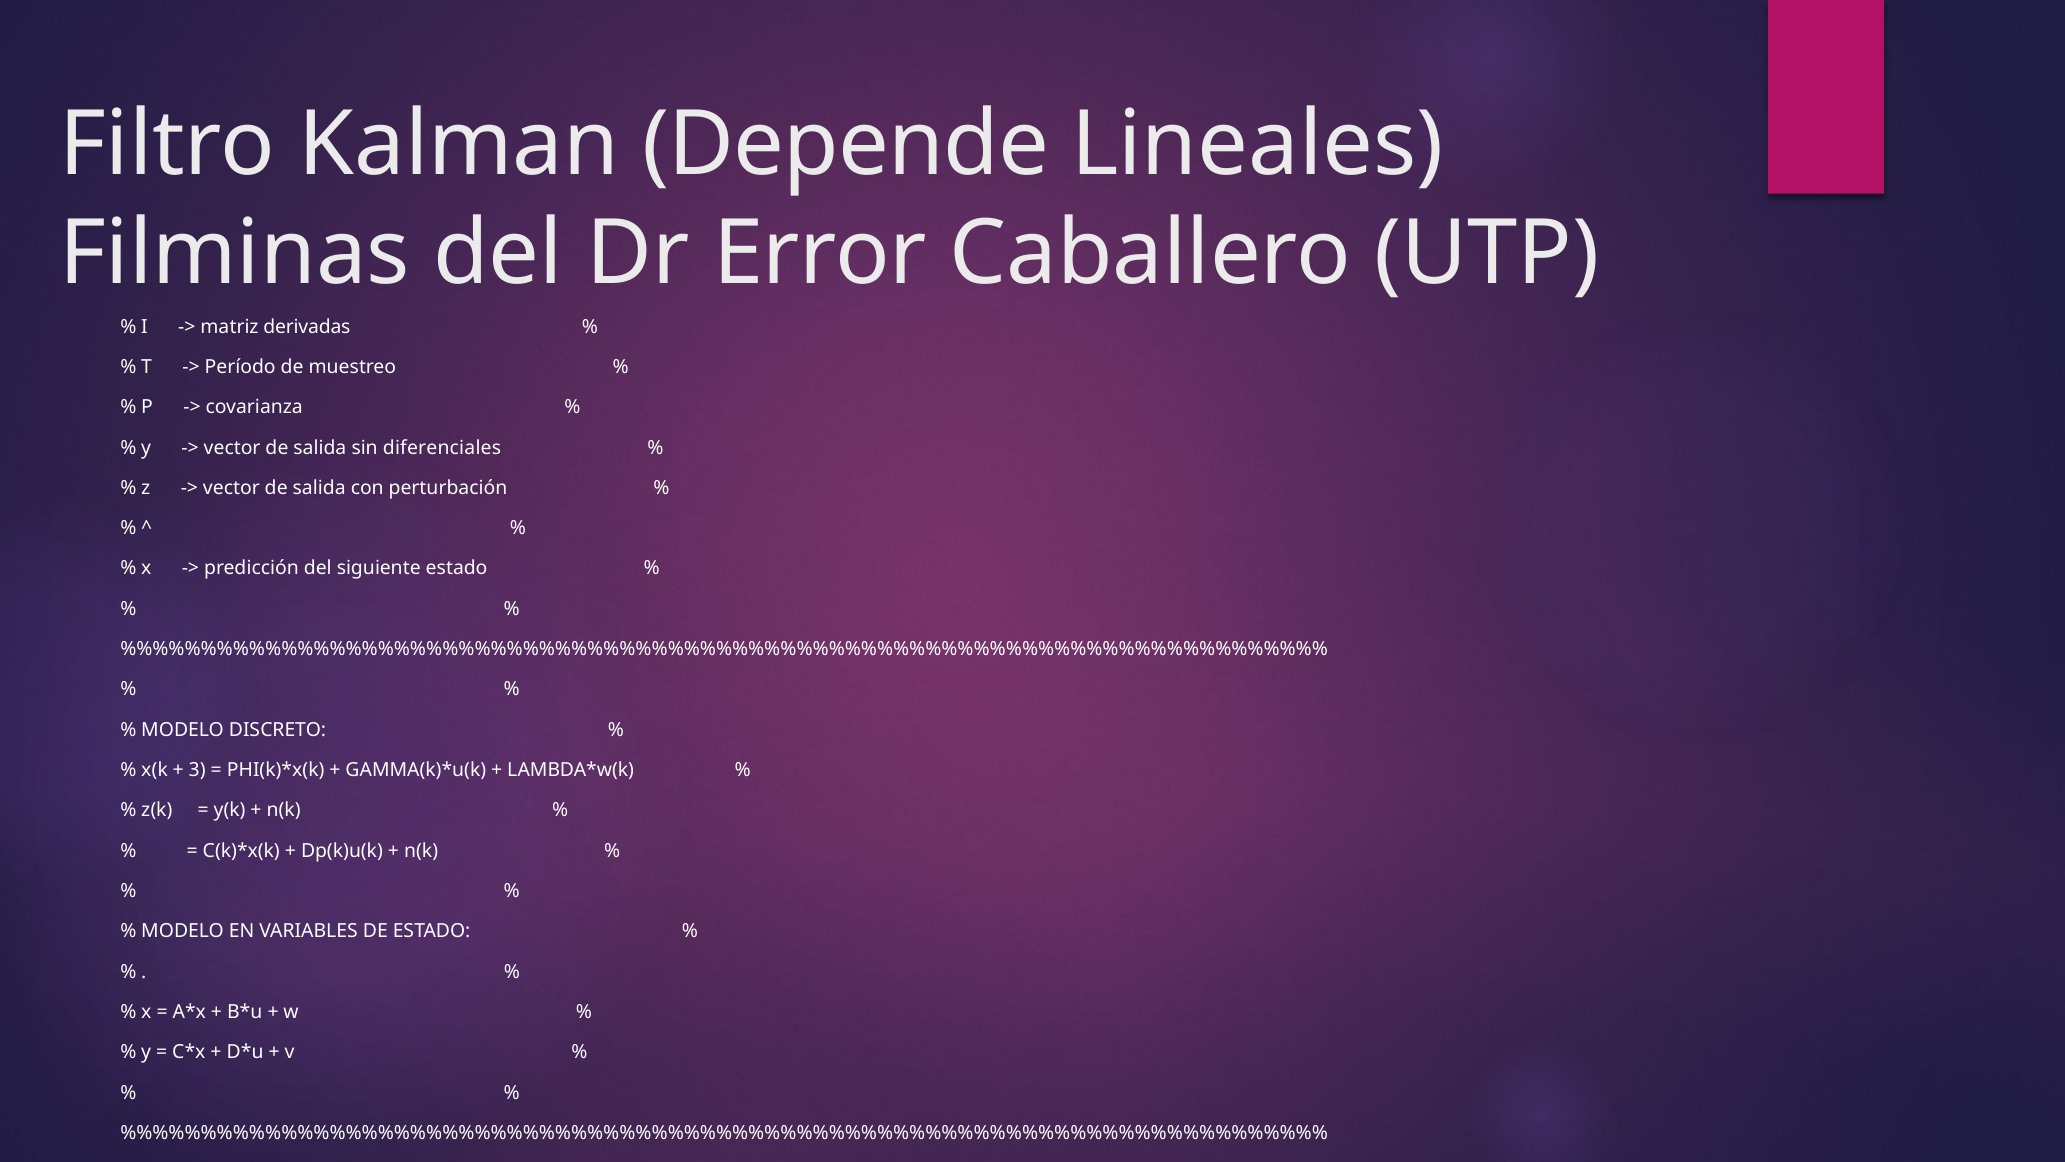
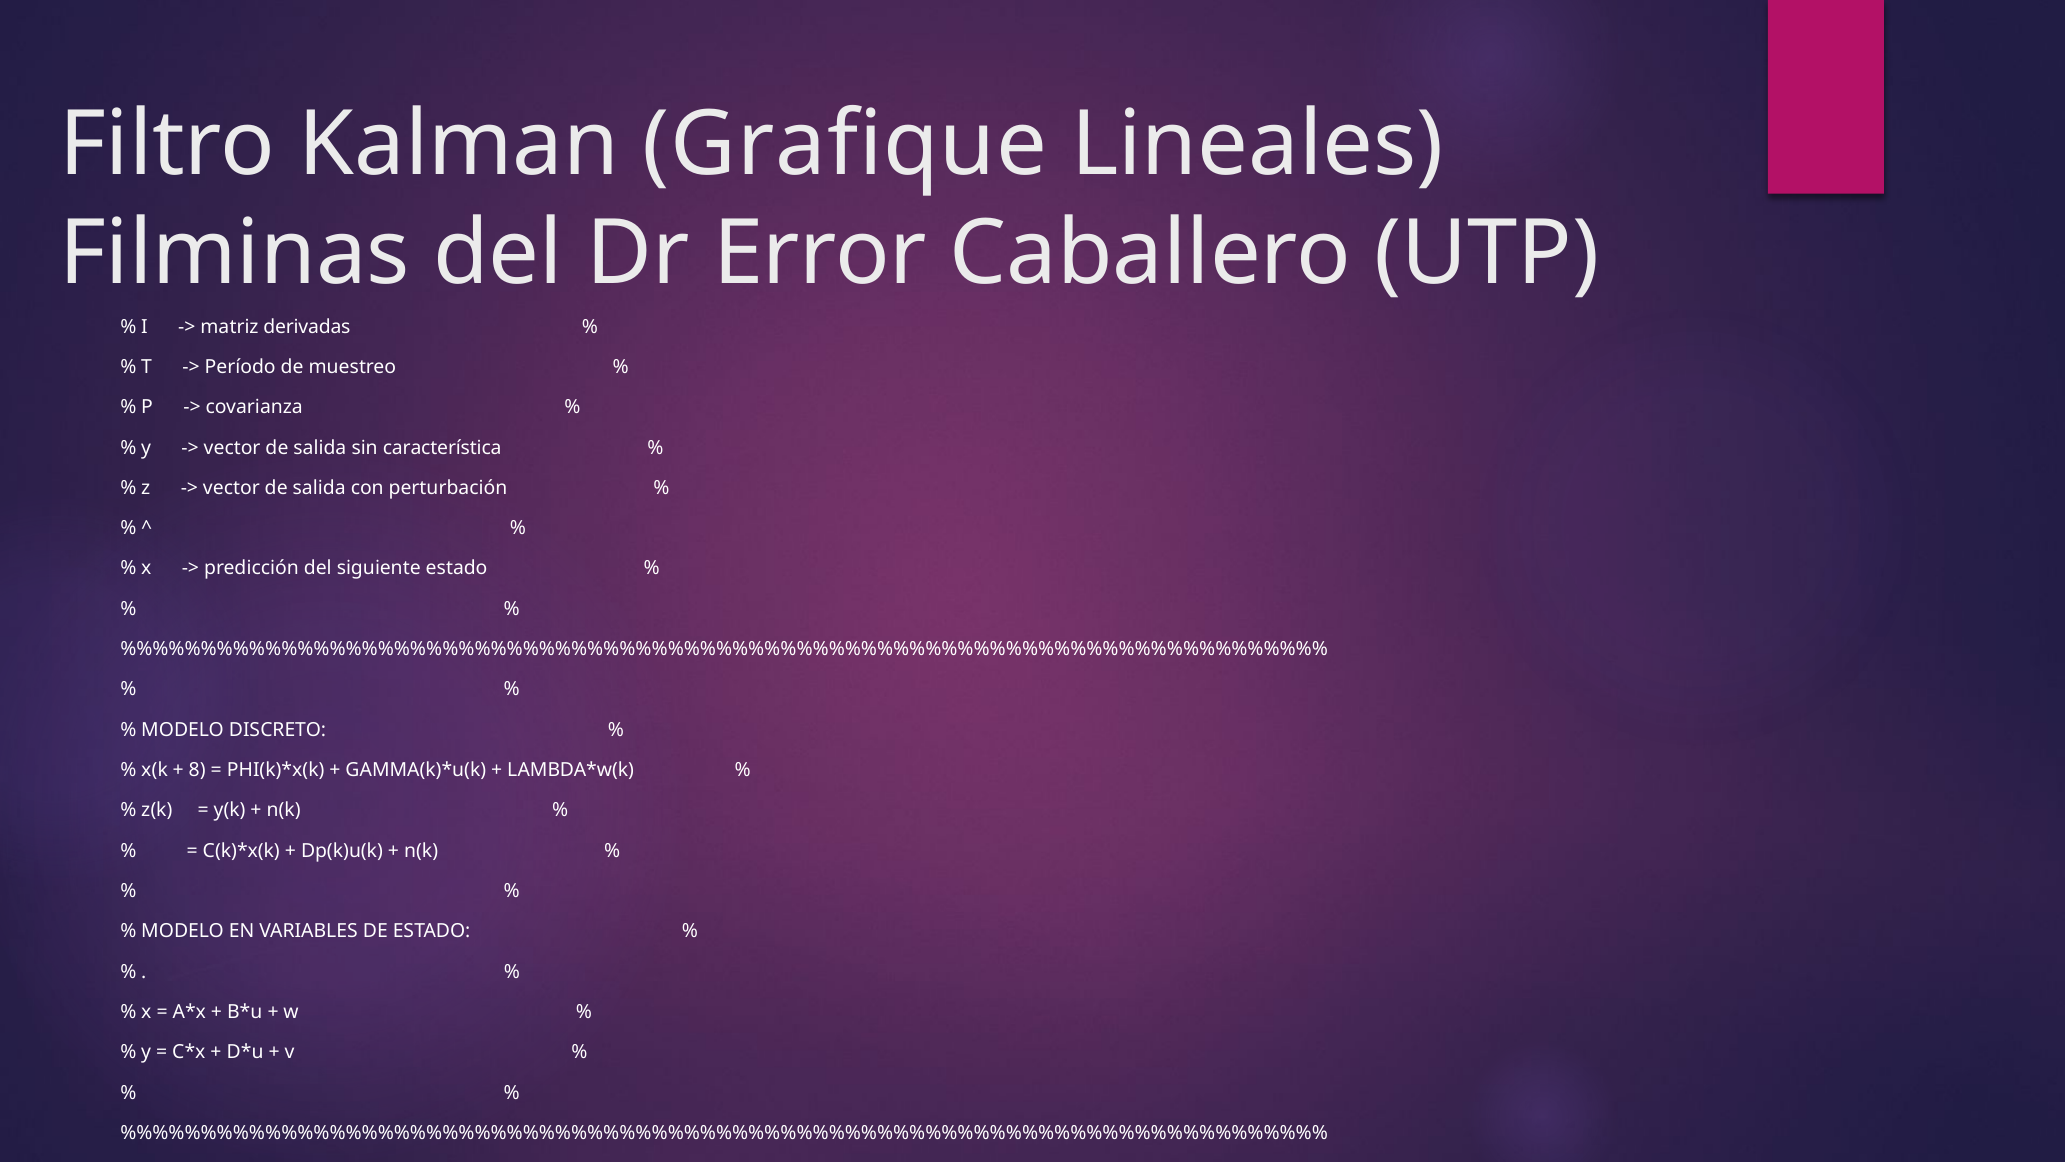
Depende: Depende -> Grafique (845, 145)
diferenciales: diferenciales -> característica (442, 447)
3: 3 -> 8 (197, 770)
